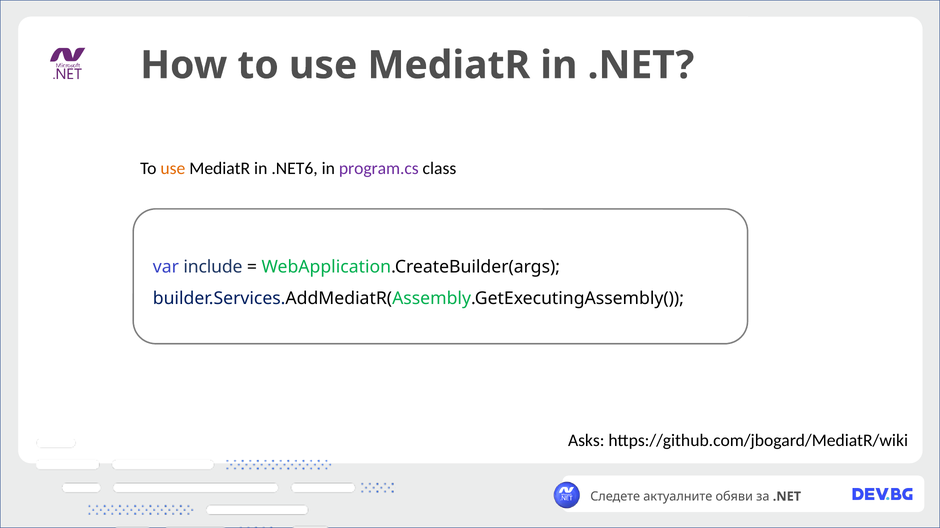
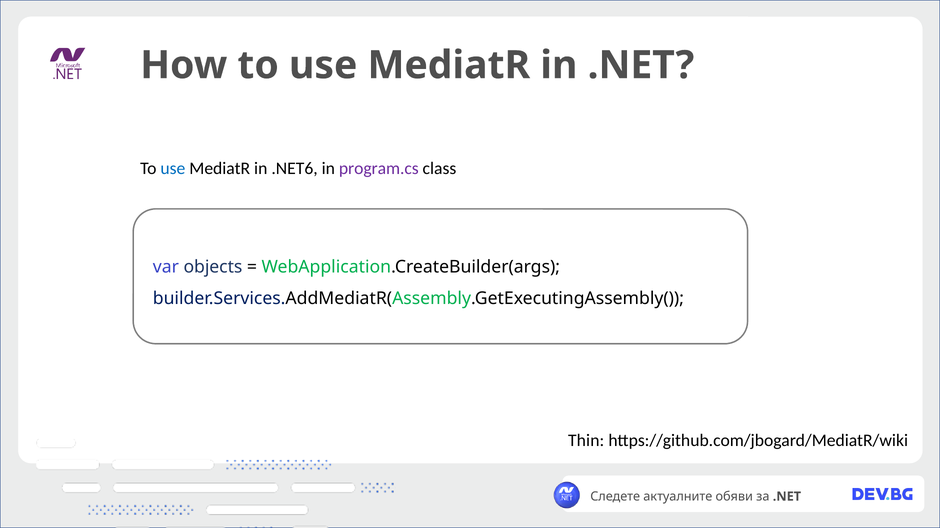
use colour: orange -> blue (173, 169)
include: include -> objects (213, 267)
Asks: Asks -> Thin (586, 441)
